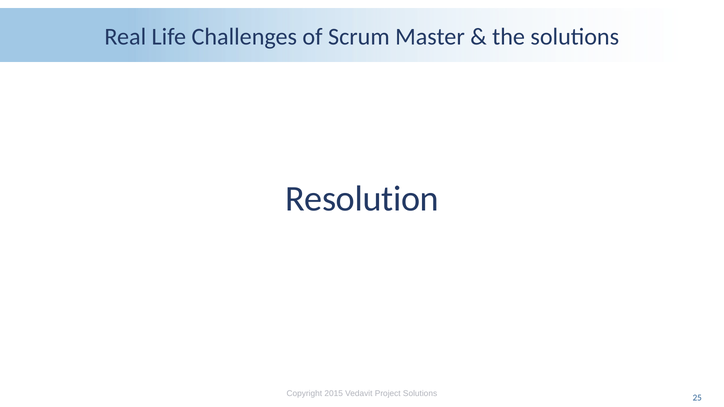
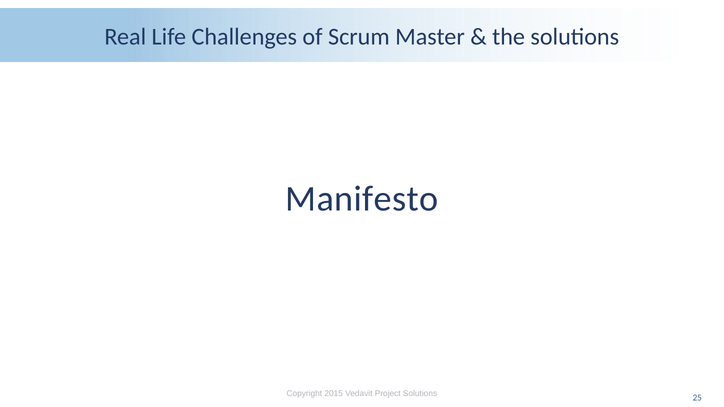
Resolution: Resolution -> Manifesto (362, 199)
